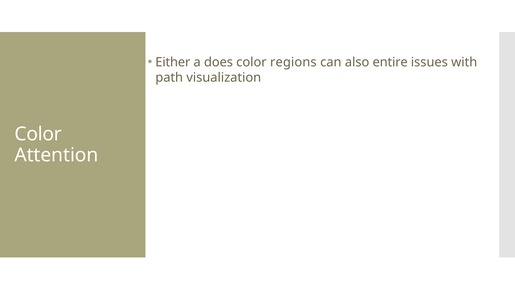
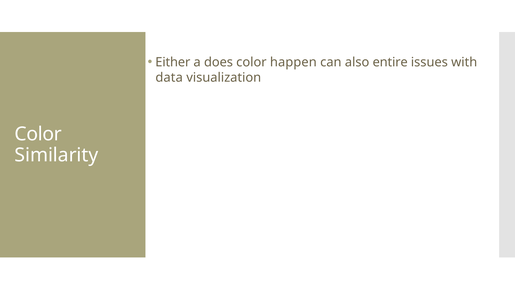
regions: regions -> happen (293, 62)
path: path -> data (169, 78)
Attention: Attention -> Similarity (56, 155)
